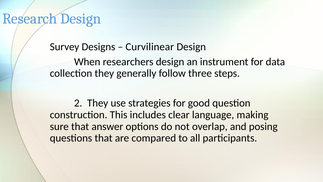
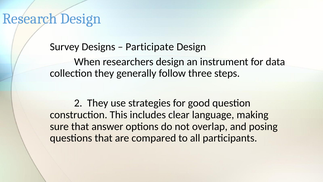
Curvilinear: Curvilinear -> Participate (150, 47)
